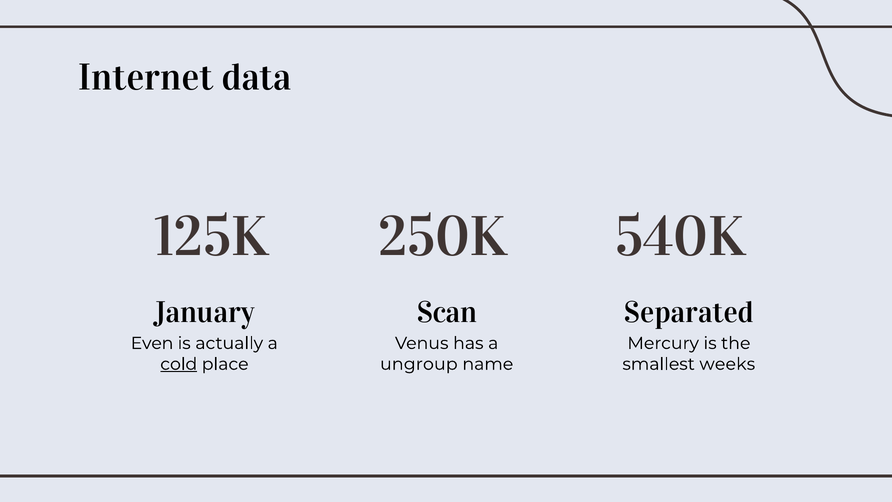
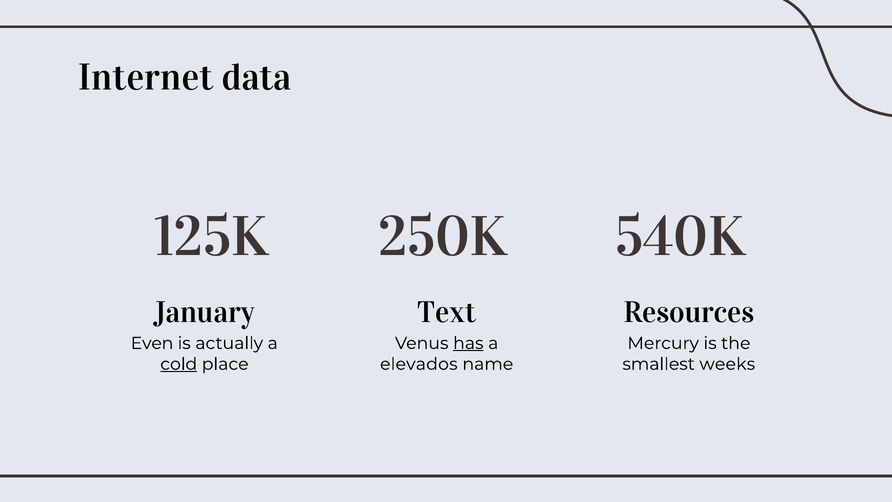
Scan: Scan -> Text (447, 312)
Separated: Separated -> Resources (689, 312)
has underline: none -> present (468, 343)
ungroup: ungroup -> elevados (419, 364)
